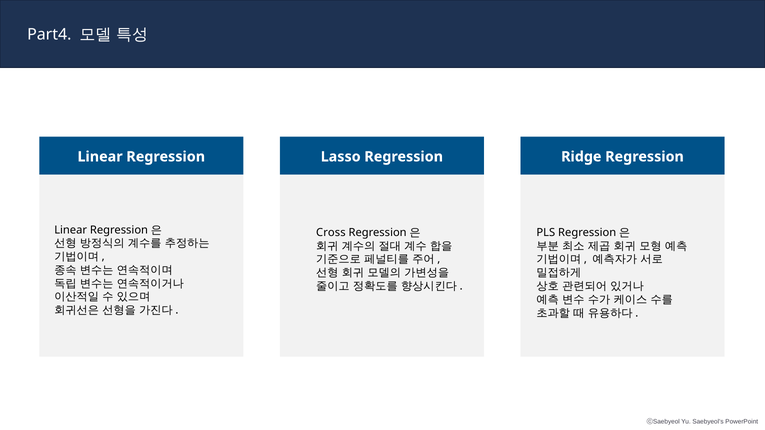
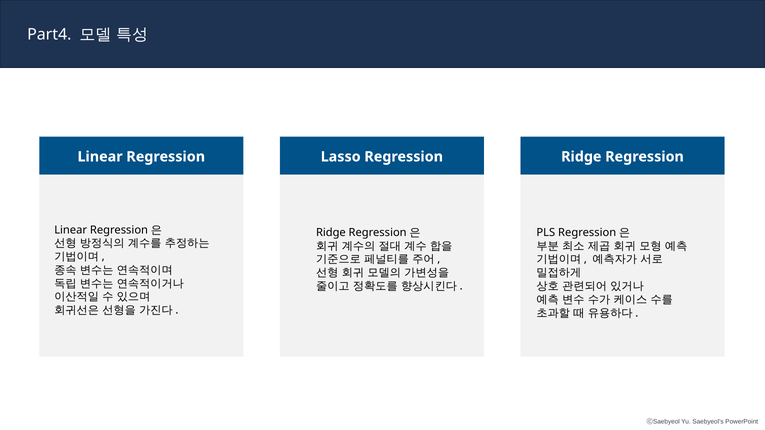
Cross: Cross -> Ridge (331, 233)
